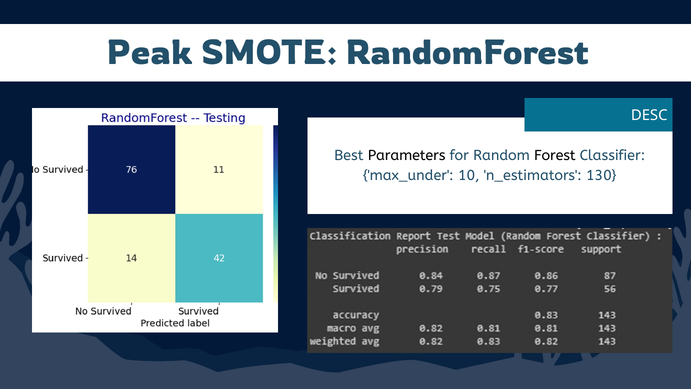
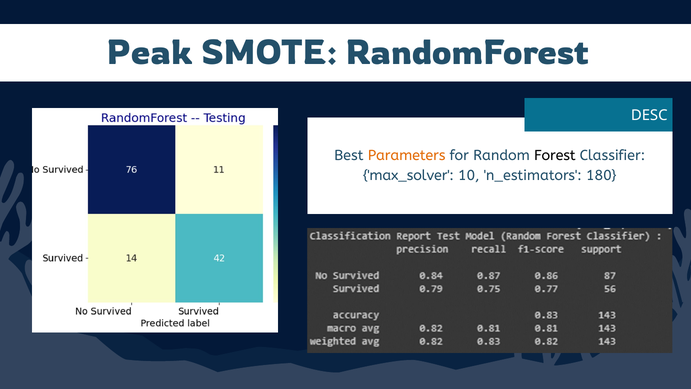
Parameters colour: black -> orange (407, 155)
max_under: max_under -> max_solver (408, 175)
130: 130 -> 180 (601, 175)
